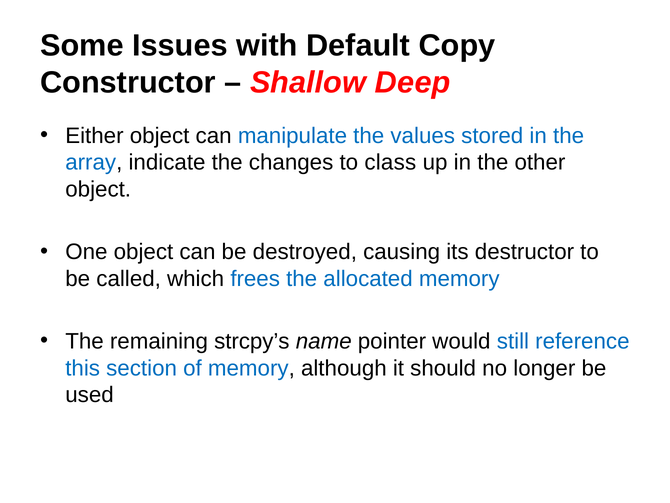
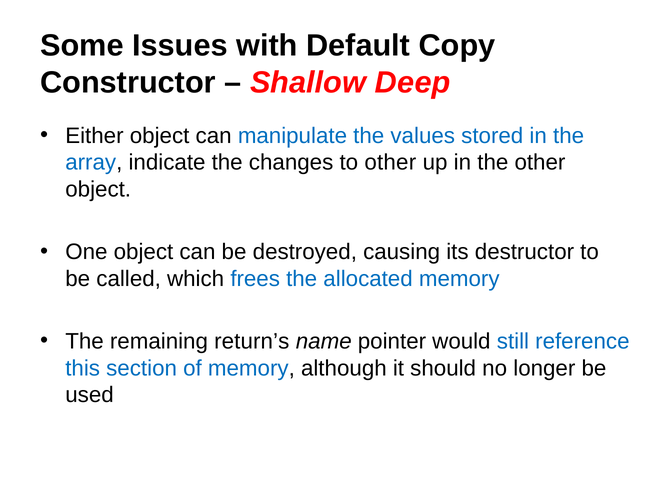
to class: class -> other (390, 162)
strcpy’s: strcpy’s -> return’s (252, 341)
